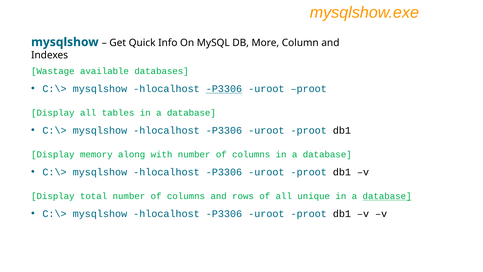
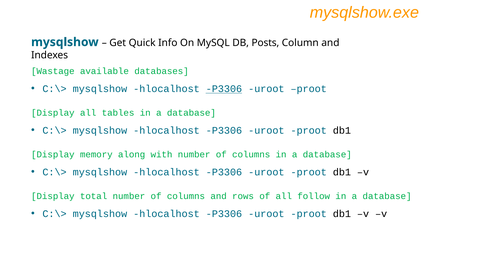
More: More -> Posts (265, 43)
unique: unique -> follow (314, 196)
database underline: present -> none (387, 196)
